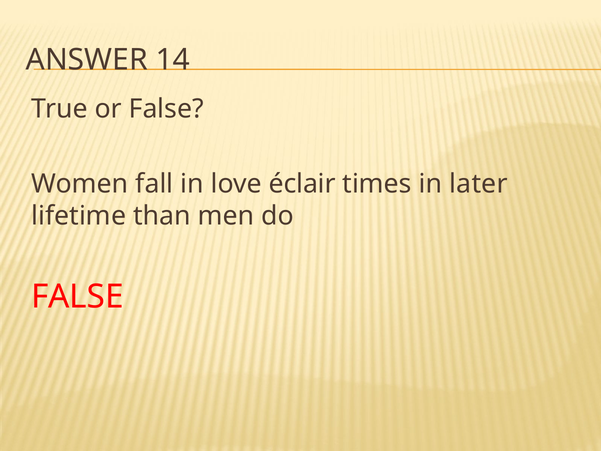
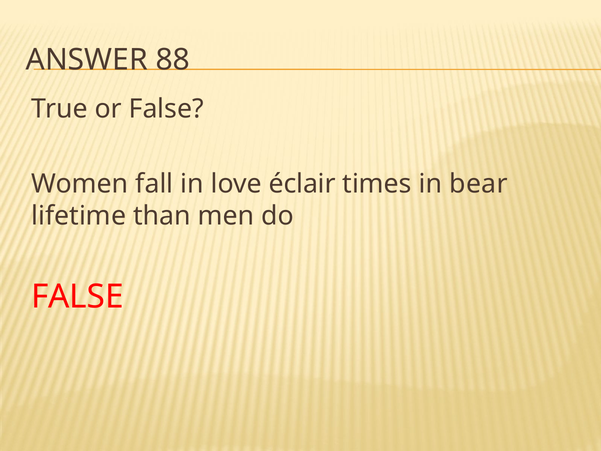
14: 14 -> 88 (173, 60)
later: later -> bear (478, 184)
